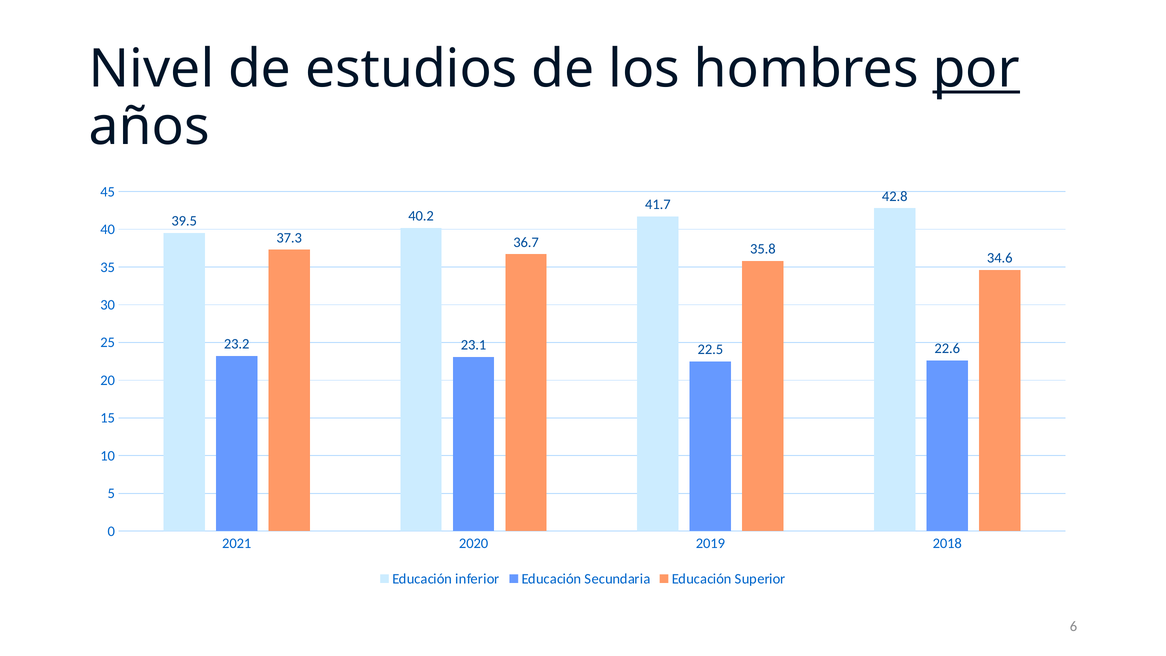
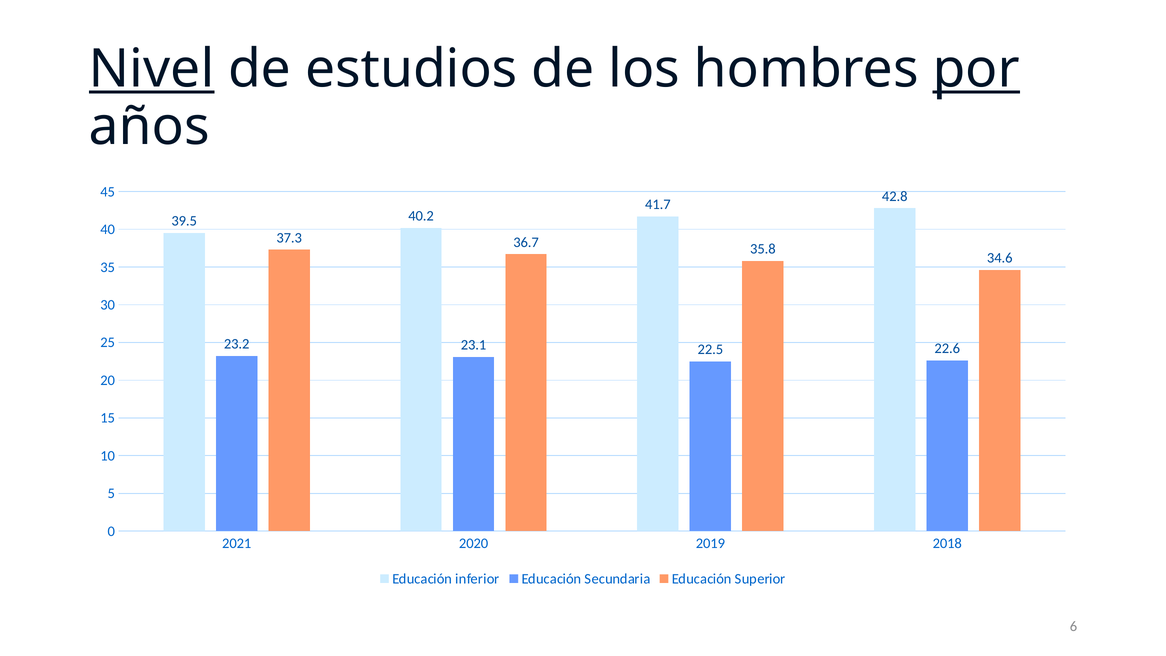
Nivel underline: none -> present (152, 69)
